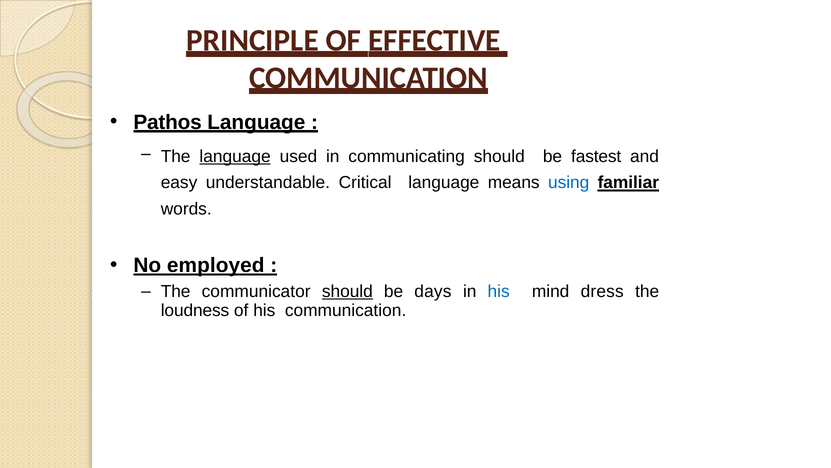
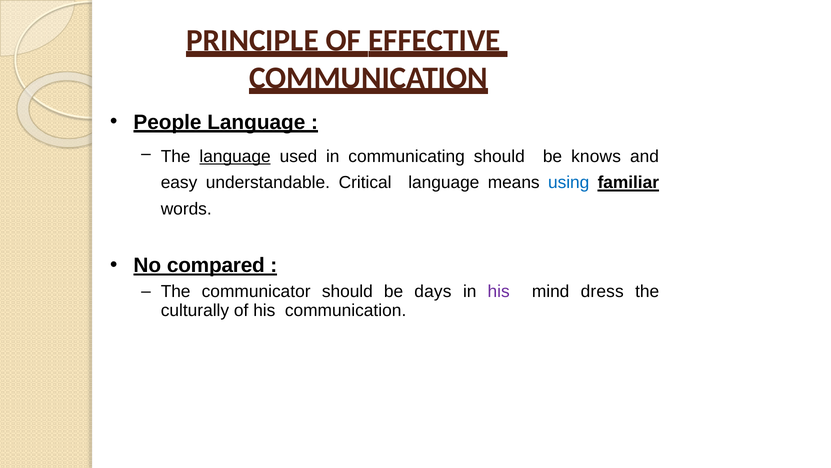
Pathos: Pathos -> People (167, 122)
fastest: fastest -> knows (596, 156)
employed: employed -> compared (216, 265)
should underline: present -> none (347, 291)
his colour: blue -> purple (499, 291)
loudness: loudness -> culturally (195, 310)
